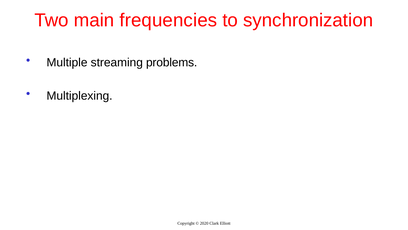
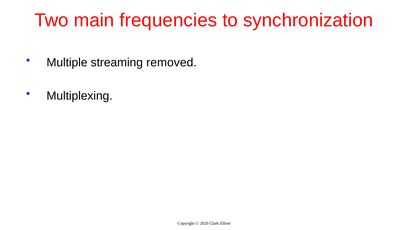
problems: problems -> removed (172, 62)
